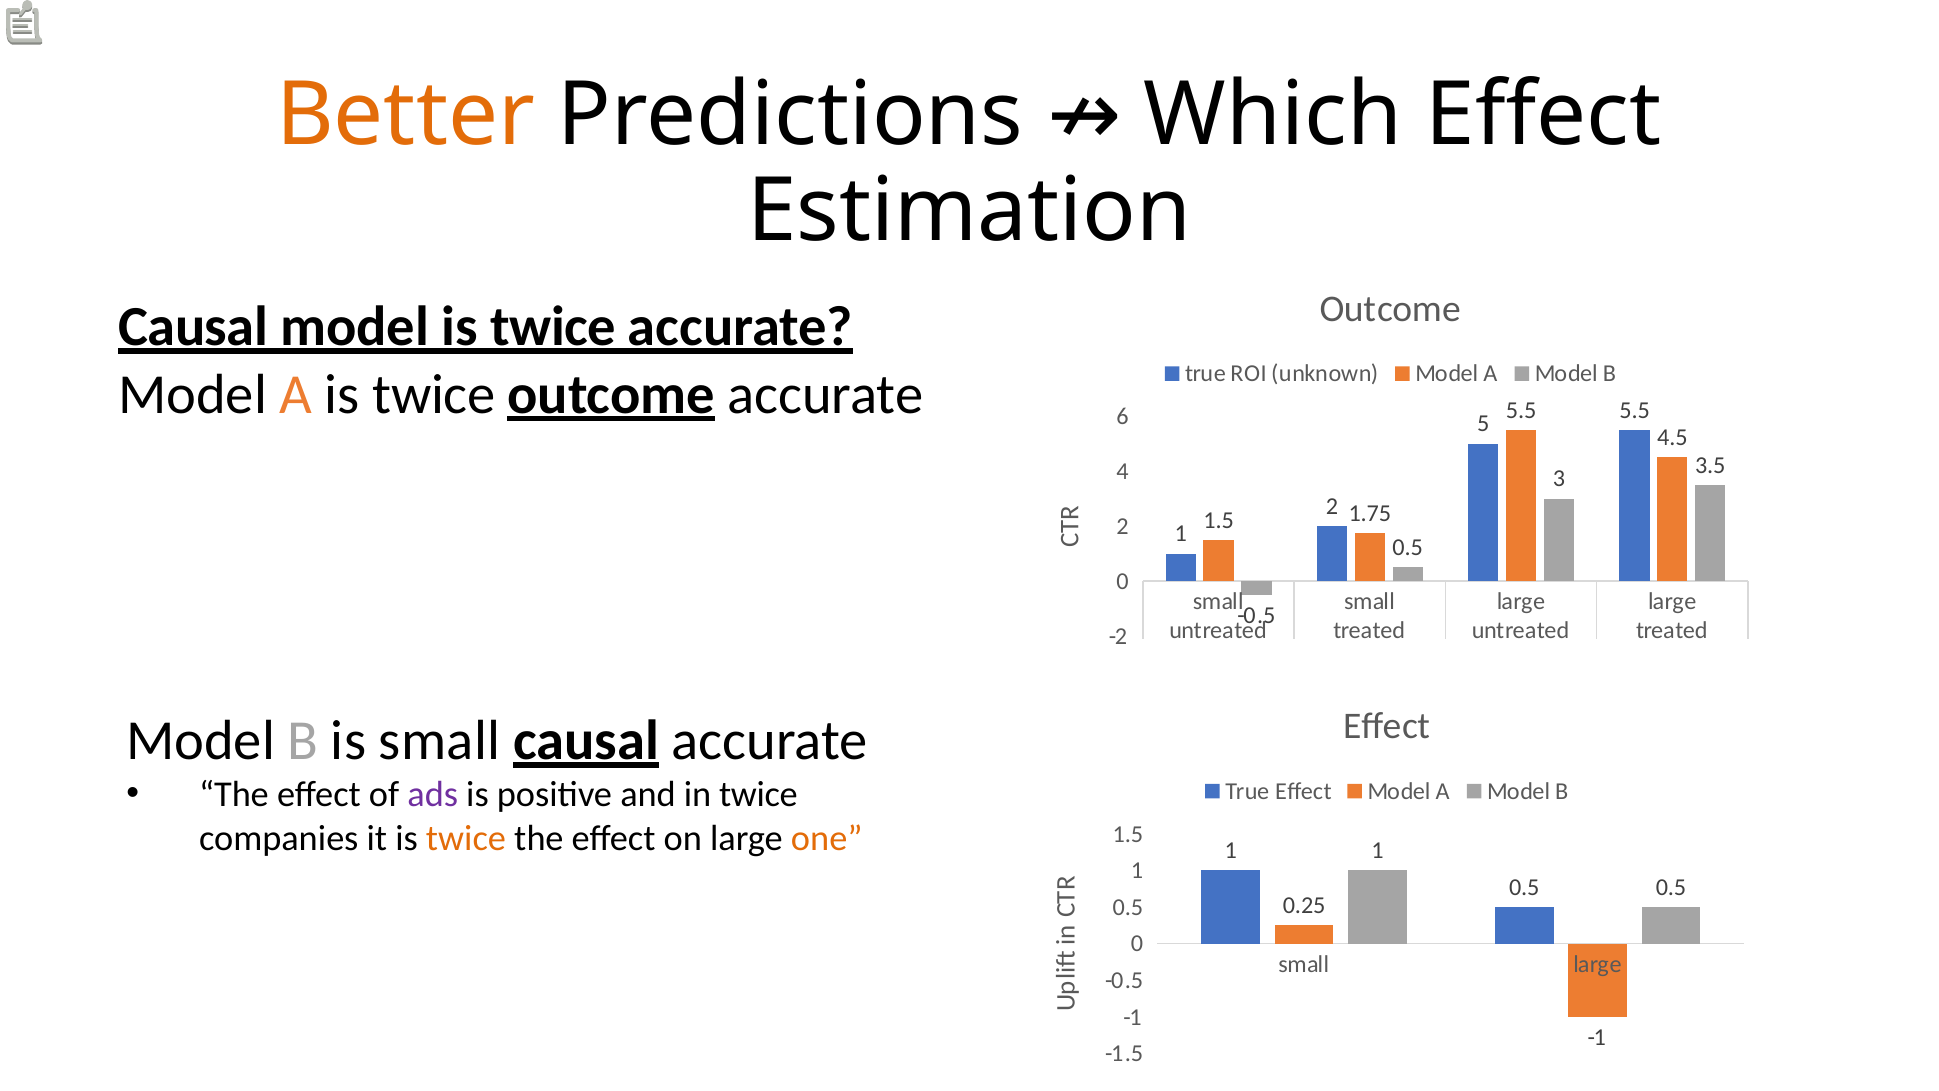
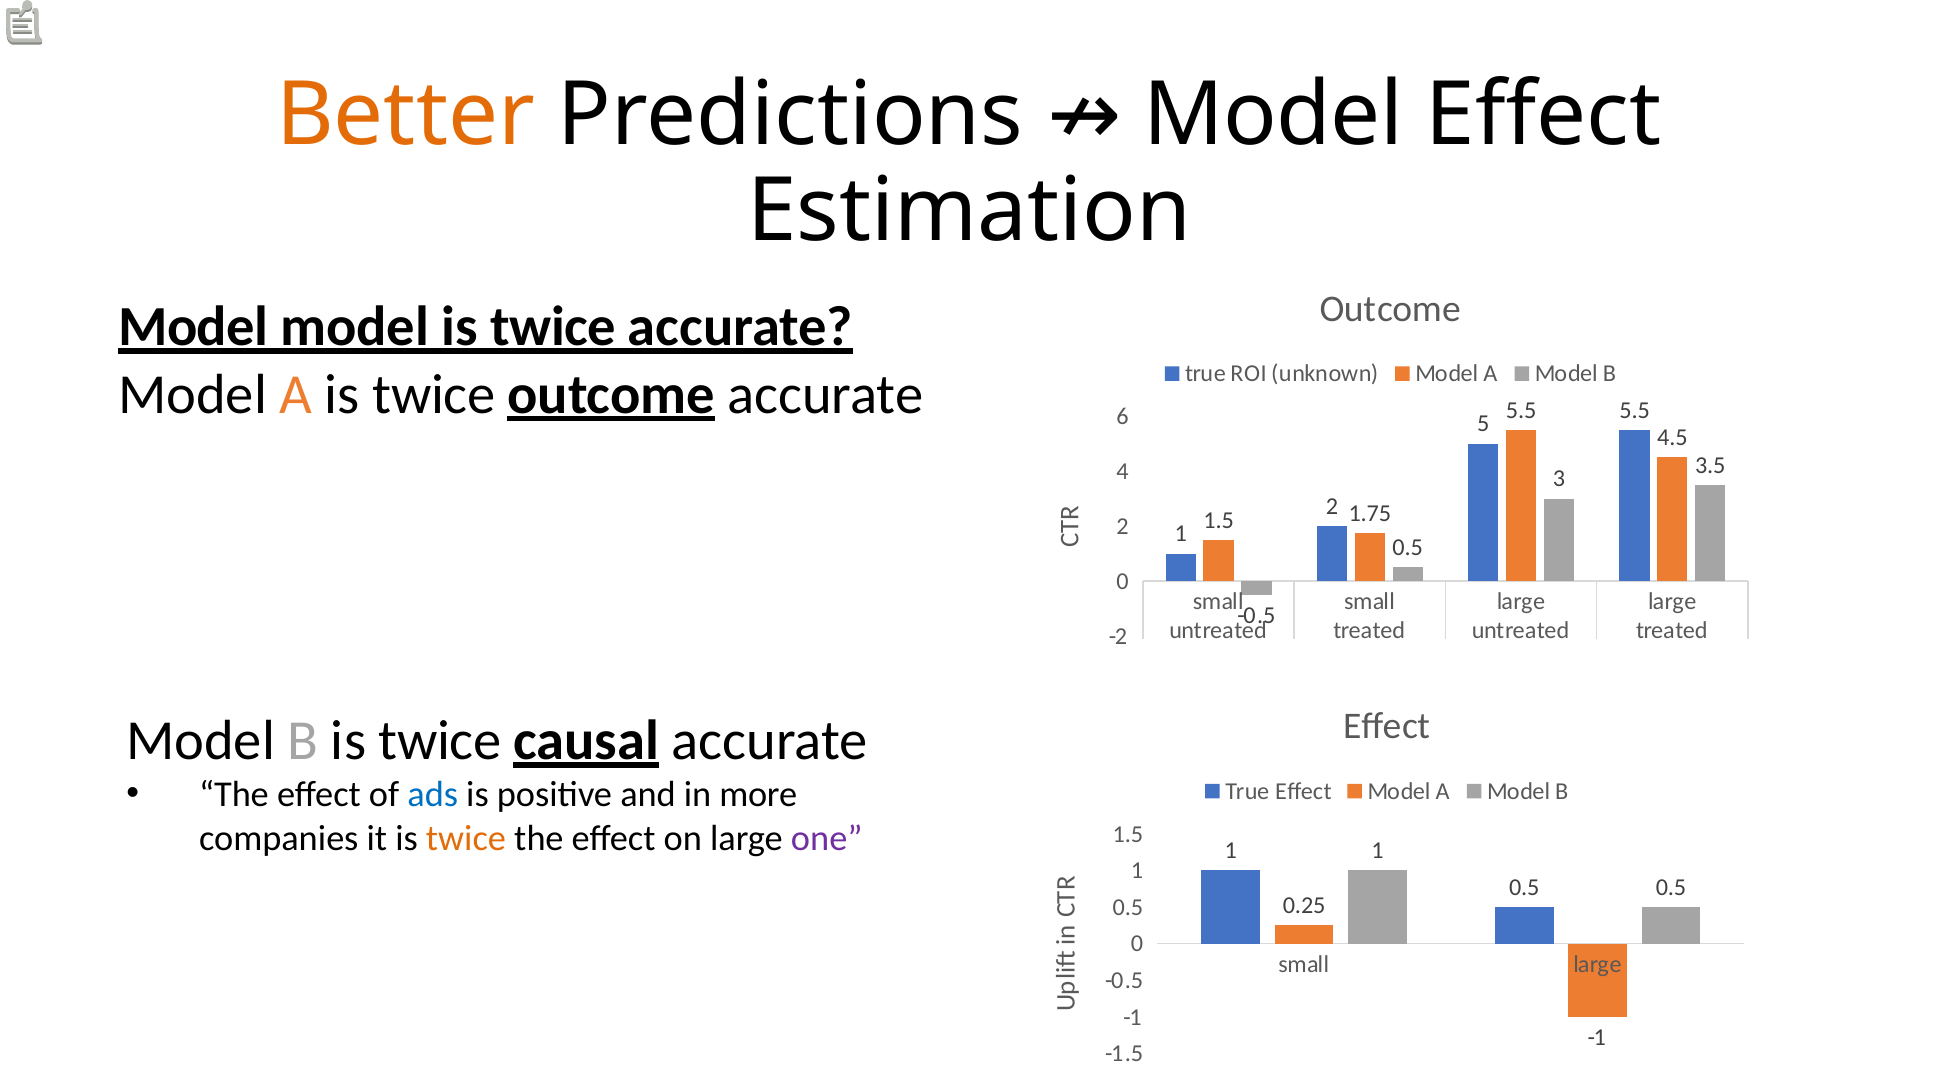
Predictions Which: Which -> Model (1274, 115)
Causal: Causal -> Model (193, 326)
B is small: small -> twice (440, 740)
ads colour: purple -> blue (433, 795)
in twice: twice -> more (758, 795)
one colour: orange -> purple (827, 838)
